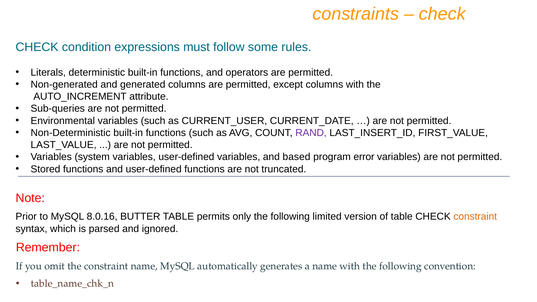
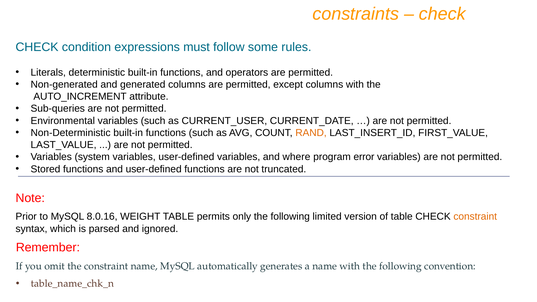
RAND colour: purple -> orange (311, 133)
based: based -> where (296, 157)
BUTTER: BUTTER -> WEIGHT (140, 217)
